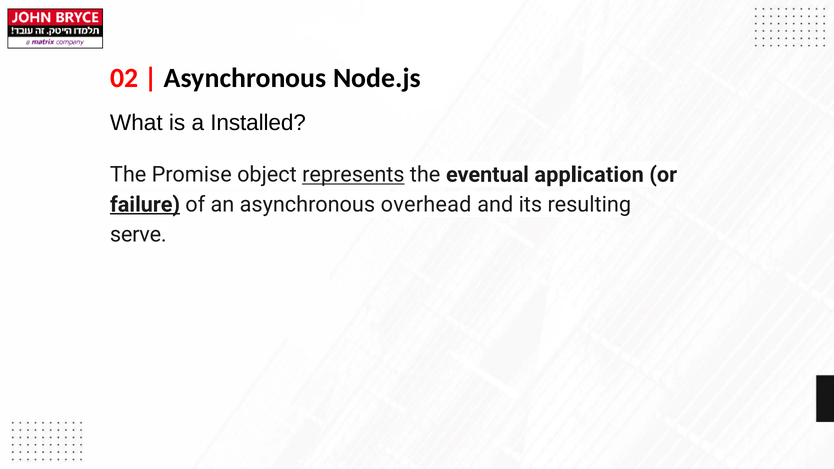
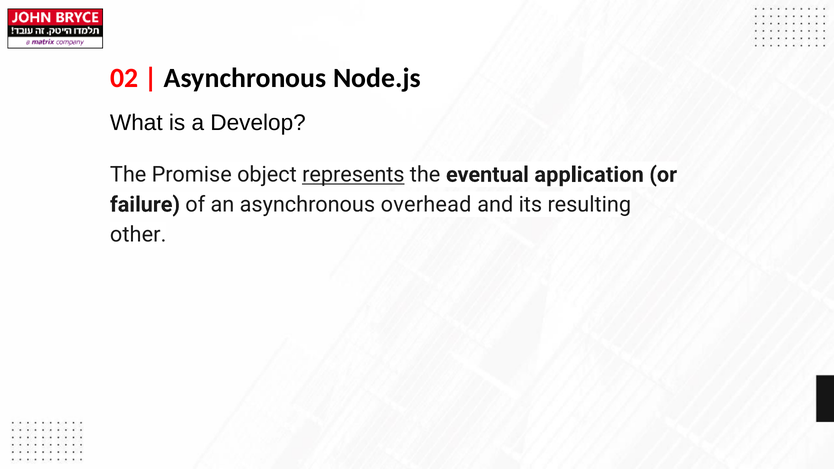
Installed: Installed -> Develop (258, 123)
failure underline: present -> none (145, 205)
serve: serve -> other (138, 235)
